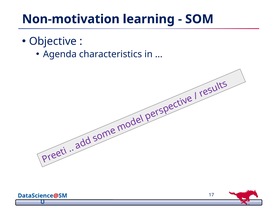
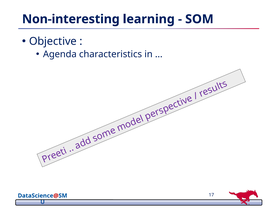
Non-motivation: Non-motivation -> Non-interesting (71, 19)
